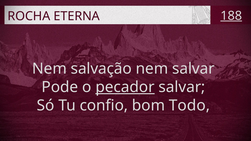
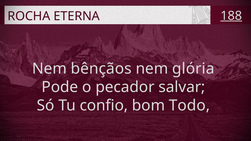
salvação: salvação -> bênçãos (101, 69)
nem salvar: salvar -> glória (193, 69)
pecador underline: present -> none (125, 87)
